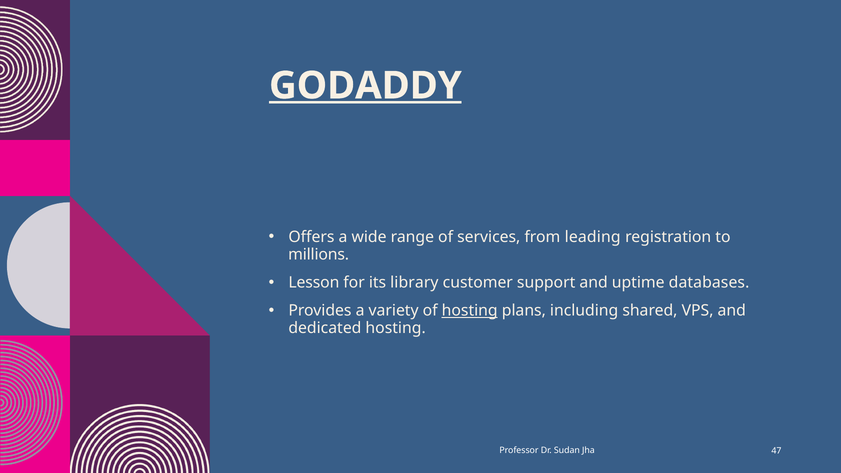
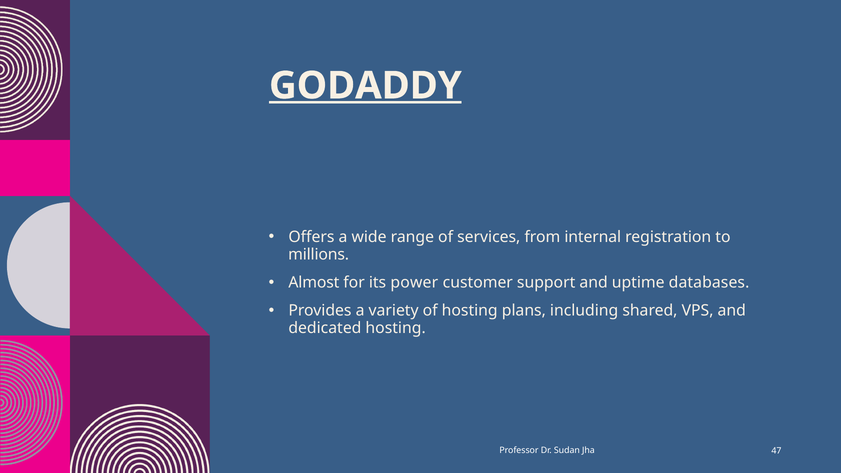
leading: leading -> internal (593, 237)
Lesson: Lesson -> Almost (314, 283)
library: library -> power (414, 283)
hosting underline: present -> none (470, 311)
